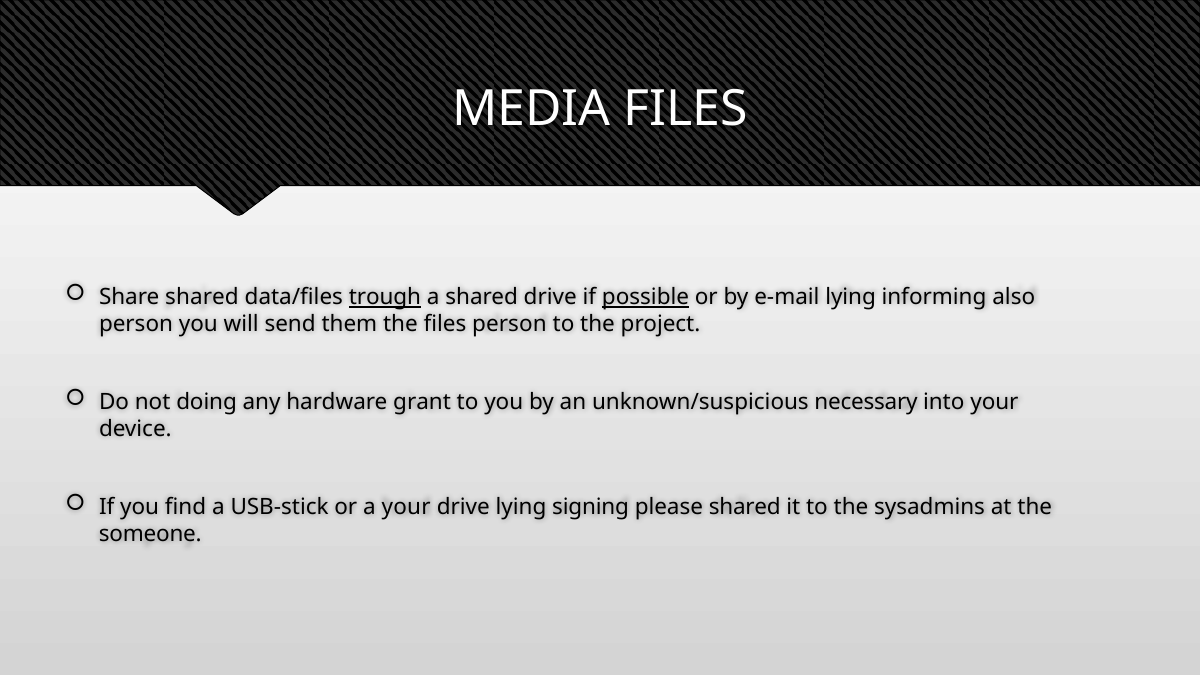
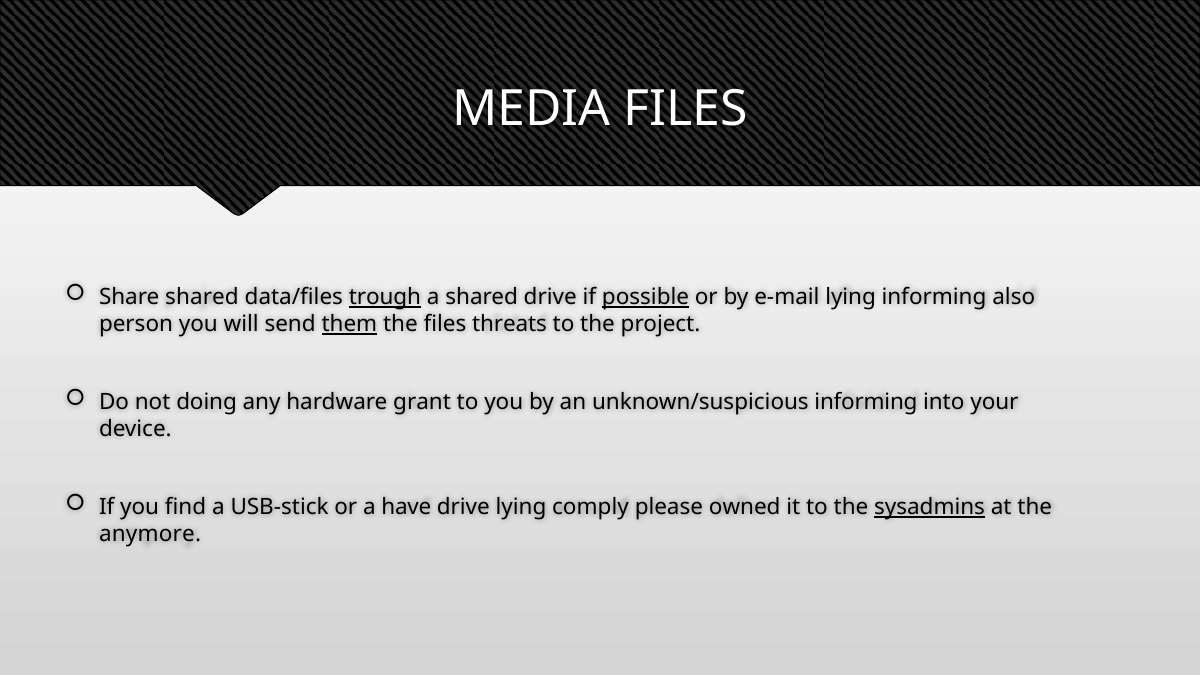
them underline: none -> present (349, 324)
files person: person -> threats (510, 324)
unknown/suspicious necessary: necessary -> informing (866, 402)
a your: your -> have (406, 507)
signing: signing -> comply (590, 507)
please shared: shared -> owned (745, 507)
sysadmins underline: none -> present (930, 507)
someone: someone -> anymore (150, 534)
